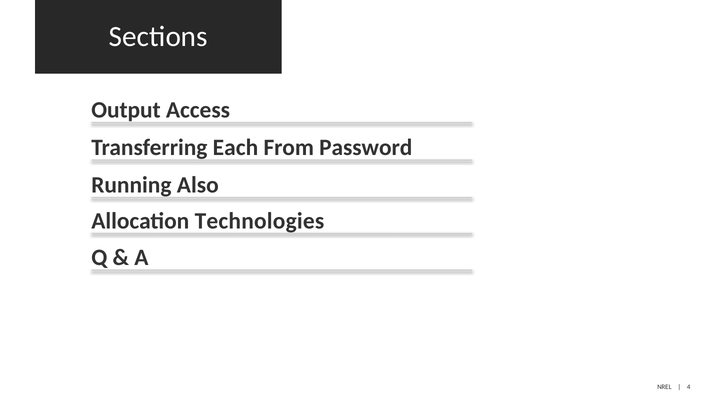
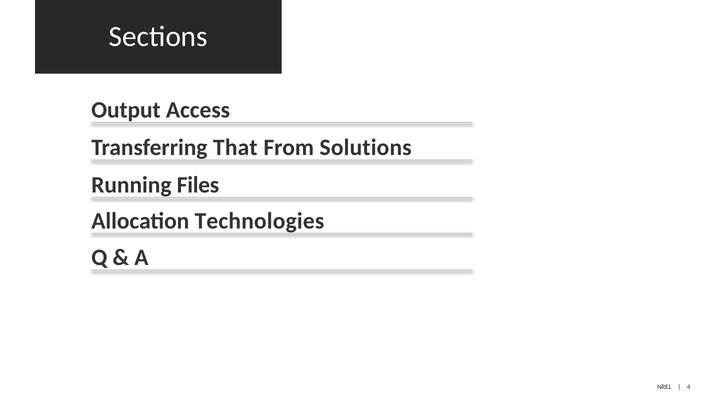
Each: Each -> That (235, 148)
Password: Password -> Solutions (366, 148)
Also: Also -> Files (198, 185)
